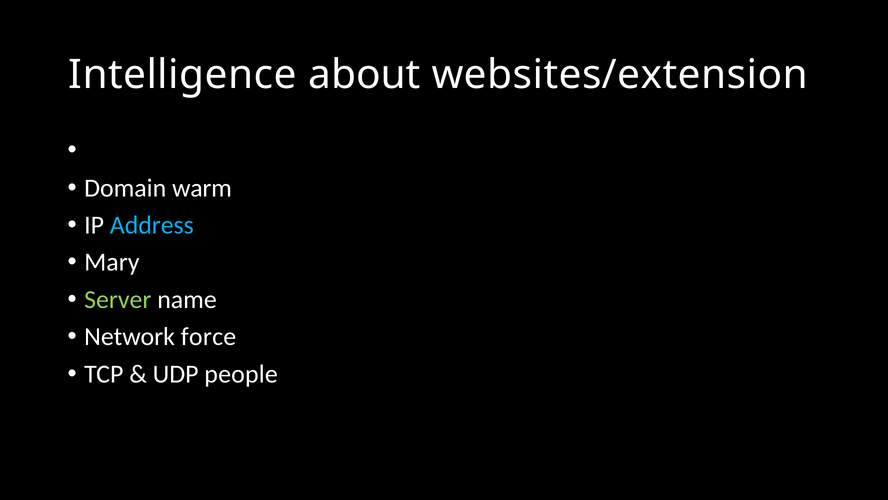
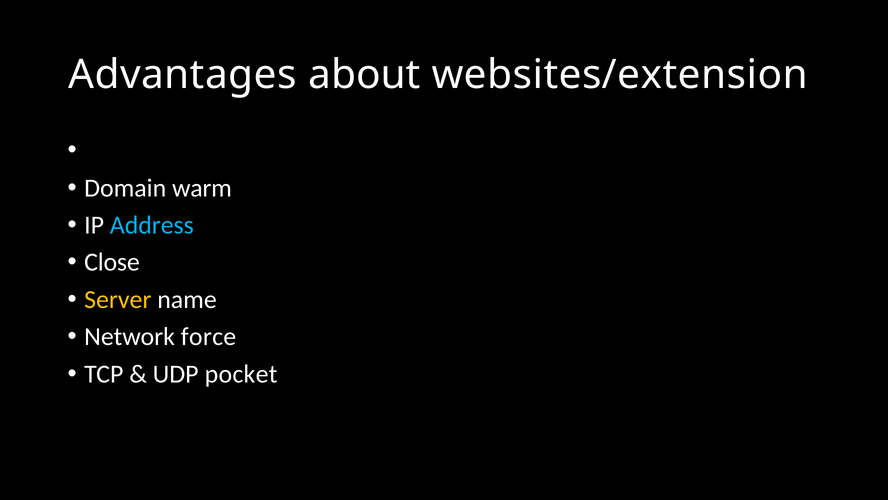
Intelligence: Intelligence -> Advantages (182, 75)
Mary: Mary -> Close (112, 262)
Server colour: light green -> yellow (118, 299)
people: people -> pocket (241, 374)
